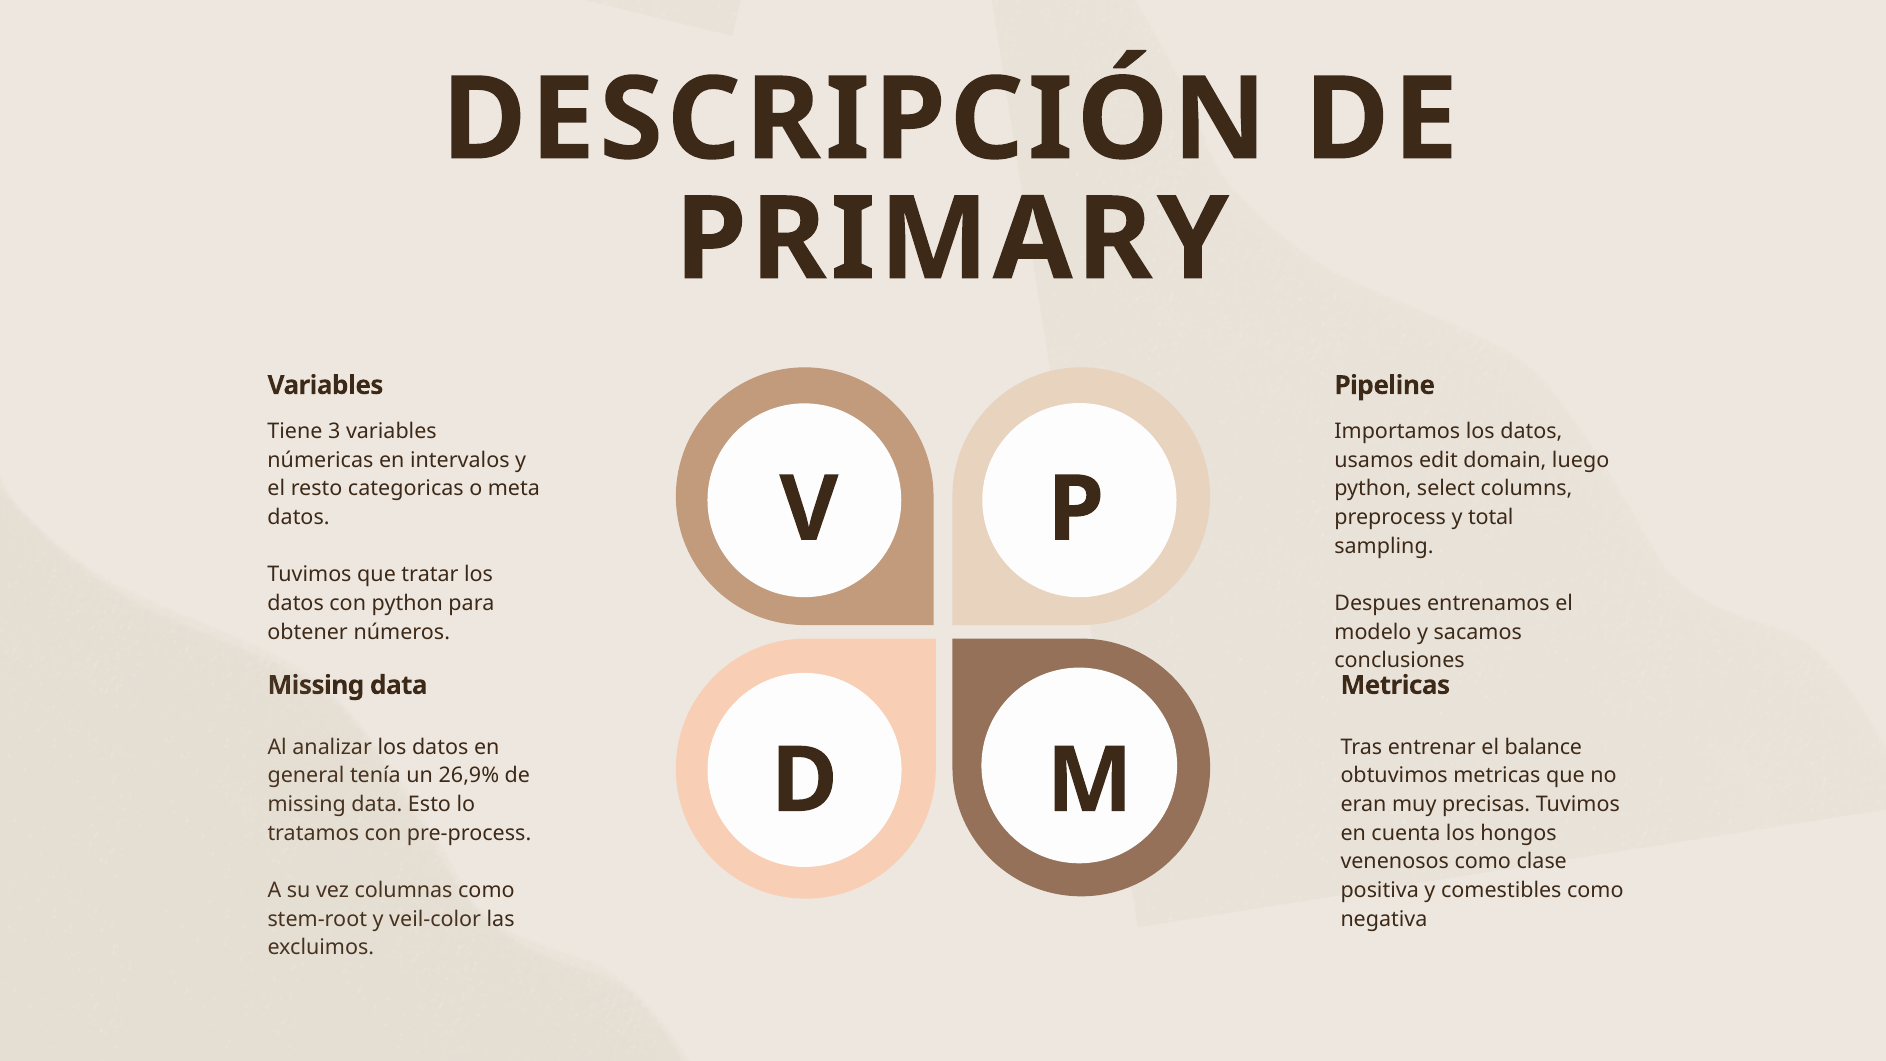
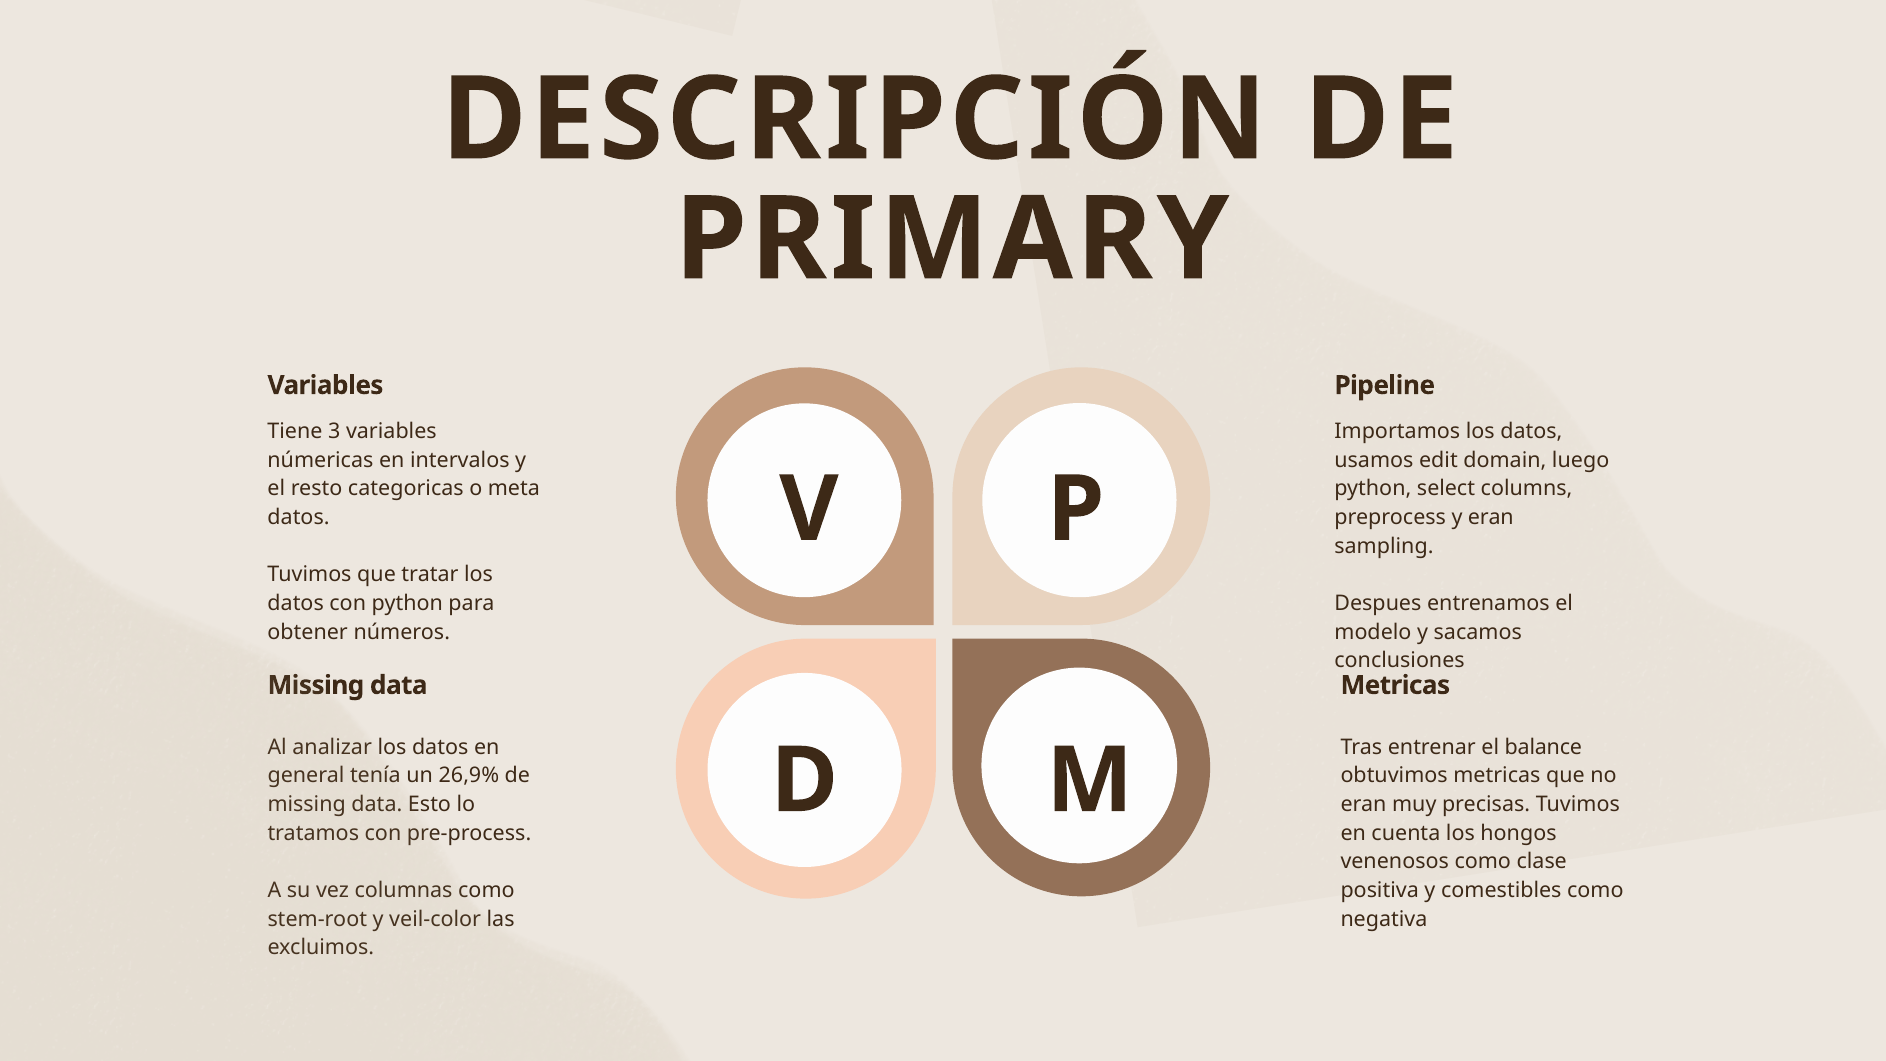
y total: total -> eran (1491, 517)
